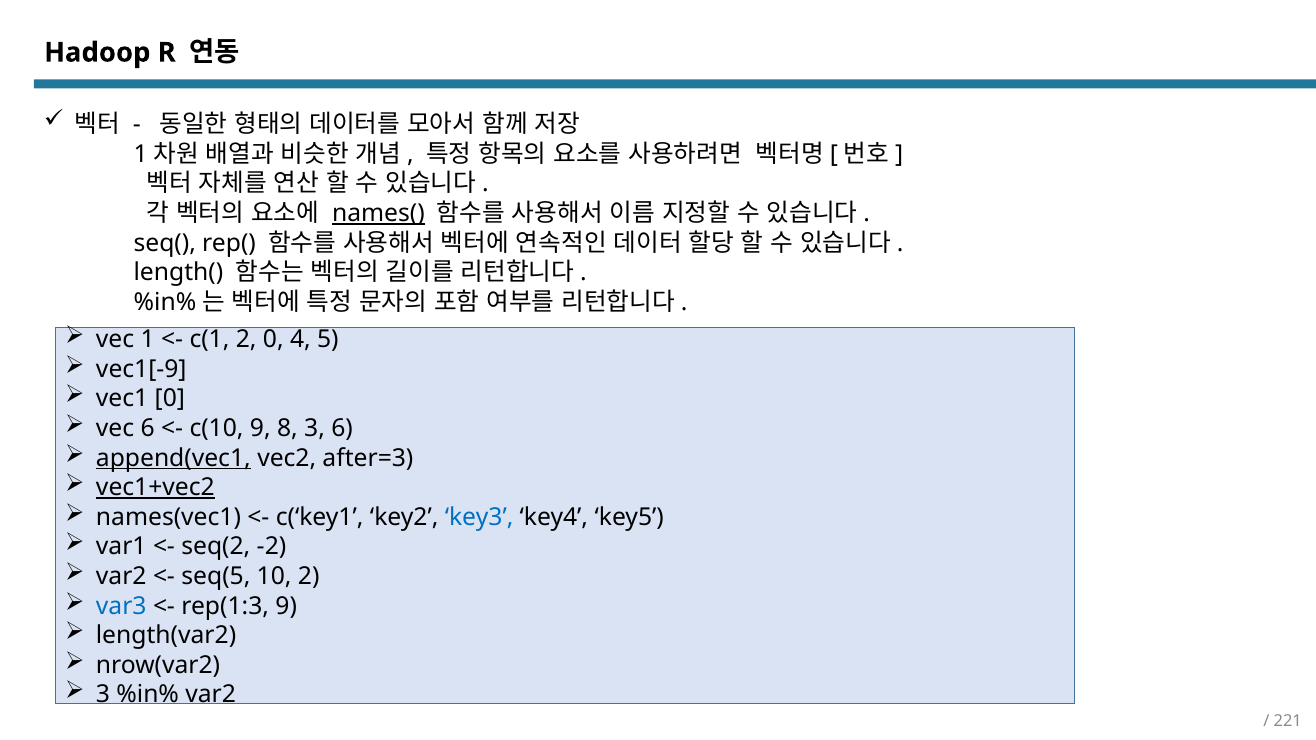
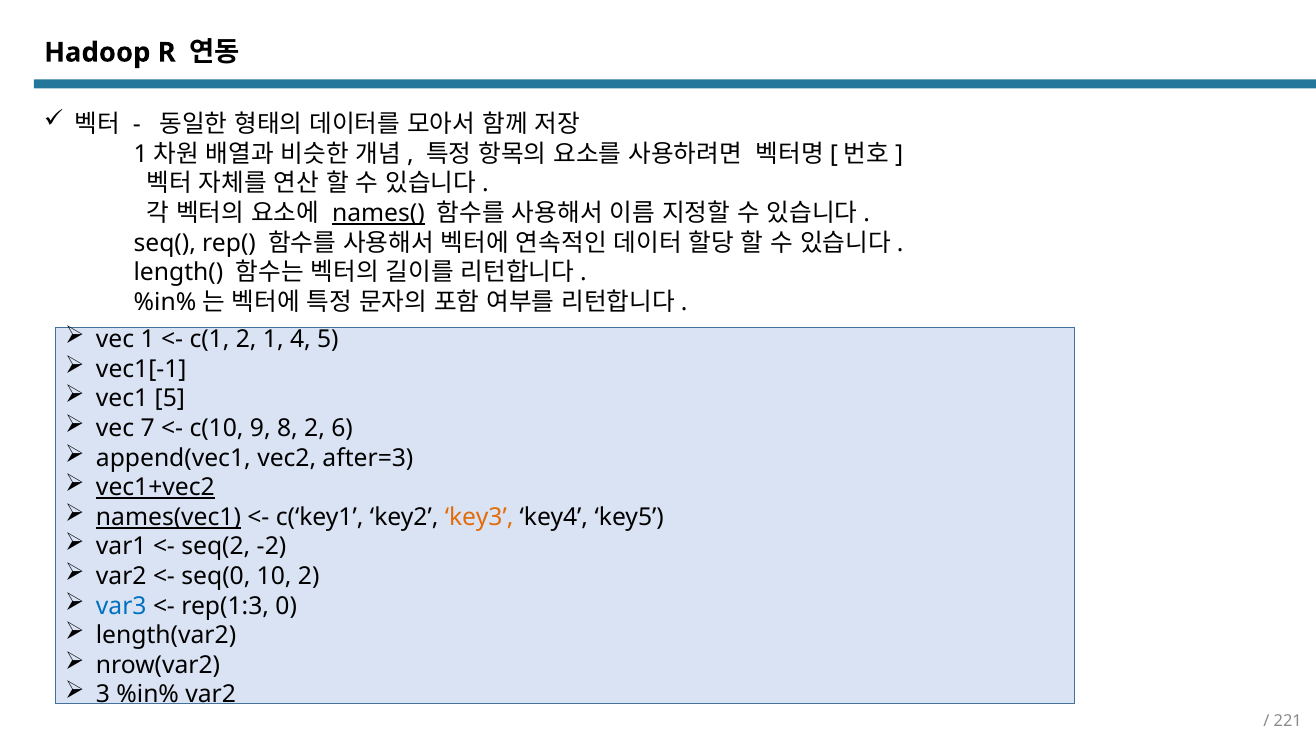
2 0: 0 -> 1 (273, 340)
vec1[-9: vec1[-9 -> vec1[-1 (141, 369)
vec1 0: 0 -> 5 (170, 399)
vec 6: 6 -> 7 (148, 429)
8 3: 3 -> 2 (315, 429)
append(vec1 underline: present -> none (173, 458)
names(vec1 underline: none -> present (168, 517)
key3 colour: blue -> orange (479, 517)
seq(5: seq(5 -> seq(0 (216, 577)
rep(1:3 9: 9 -> 0 (286, 606)
